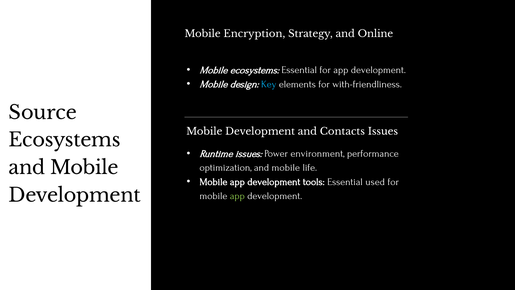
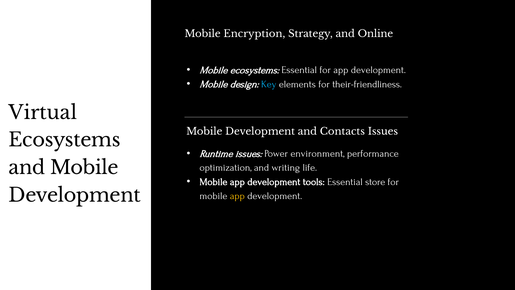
with-friendliness: with-friendliness -> their-friendliness (367, 84)
Source: Source -> Virtual (43, 113)
optimization and mobile: mobile -> writing (286, 167)
used: used -> store (375, 181)
app colour: light green -> yellow (237, 196)
